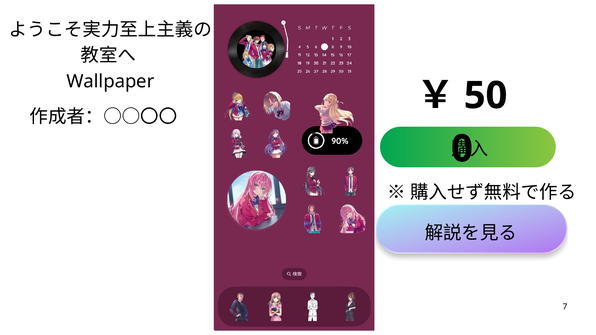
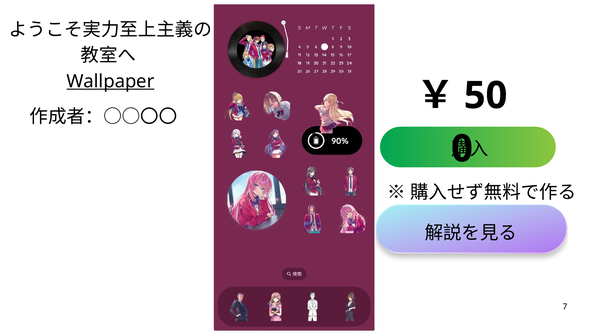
Wallpaper underline: none -> present (110, 81)
